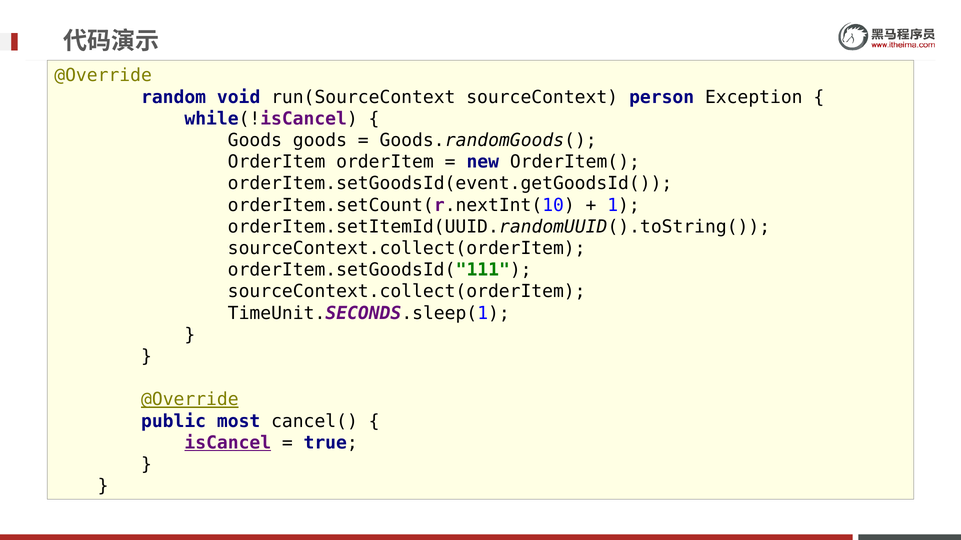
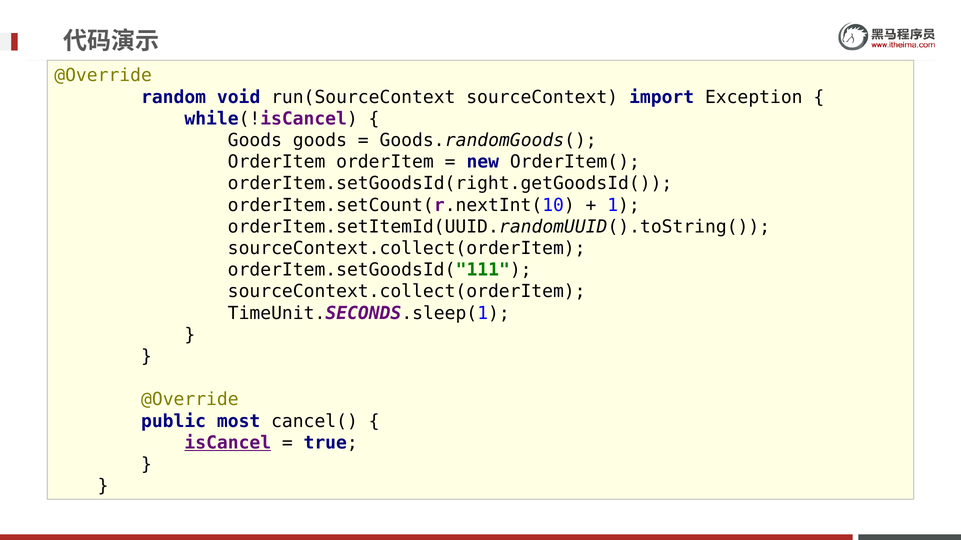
person: person -> import (662, 97)
orderItem.setGoodsId(event.getGoodsId(: orderItem.setGoodsId(event.getGoodsId( -> orderItem.setGoodsId(right.getGoodsId( (450, 184)
@Override underline: present -> none (190, 400)
